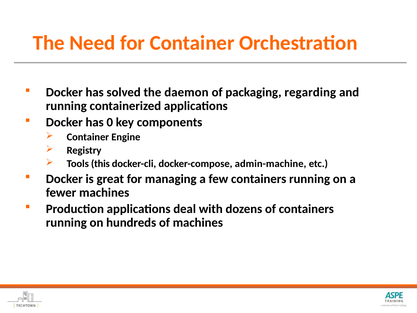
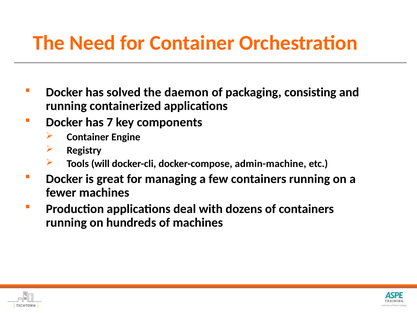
regarding: regarding -> consisting (310, 92)
0: 0 -> 7 (110, 122)
this: this -> will (100, 164)
